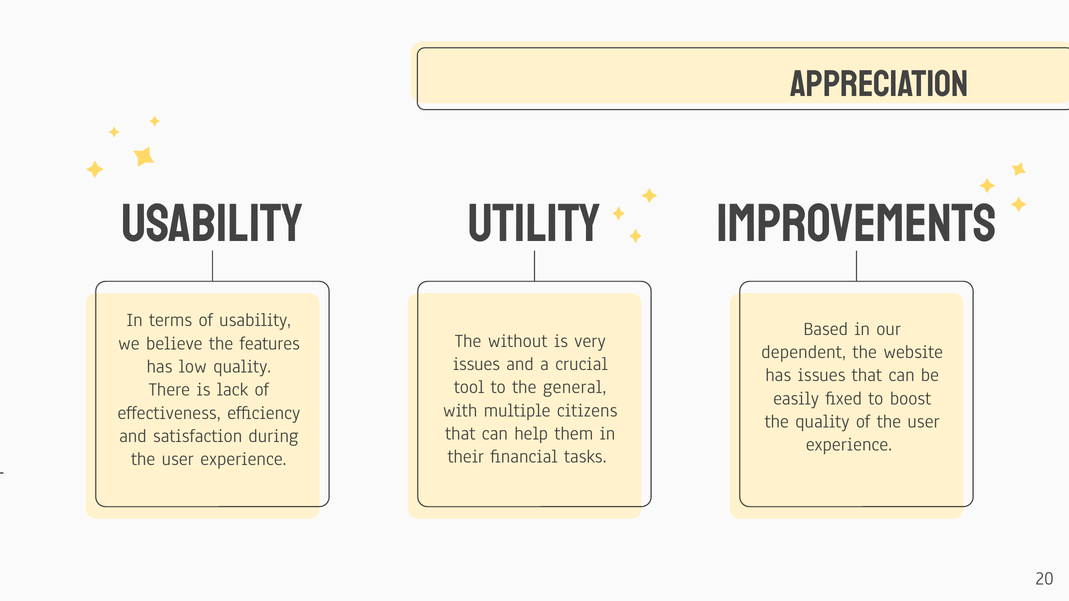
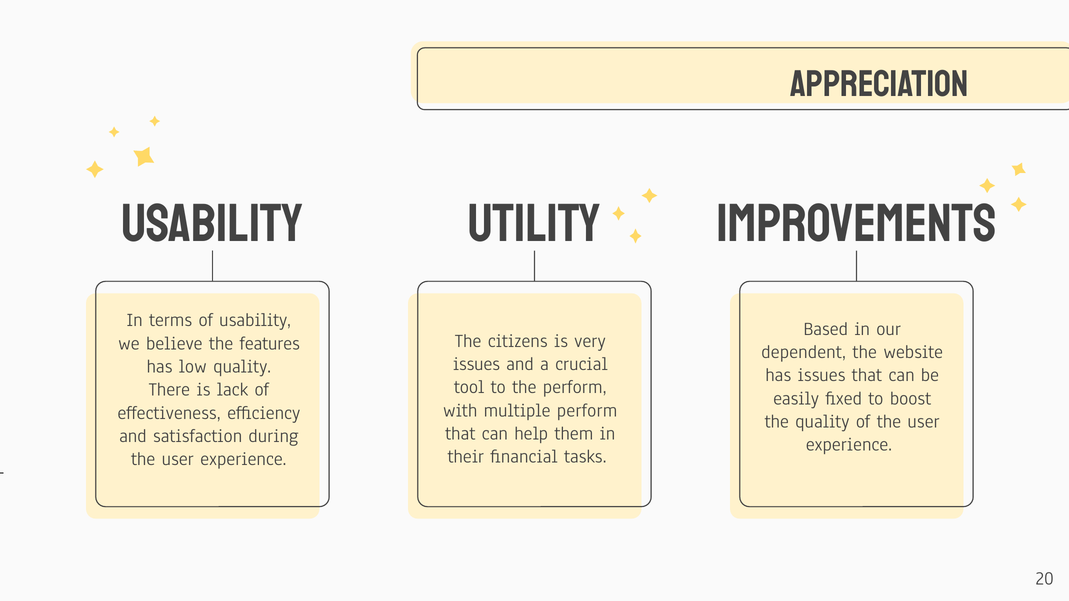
without: without -> citizens (518, 341)
the general: general -> perform (575, 387)
multiple citizens: citizens -> perform (587, 410)
